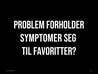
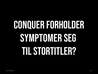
PROBLEM: PROBLEM -> CONQUER (29, 25)
FAVORITTER: FAVORITTER -> STORTITLER (55, 51)
